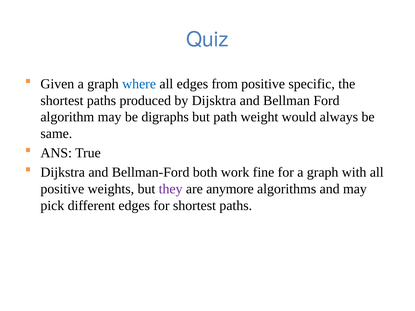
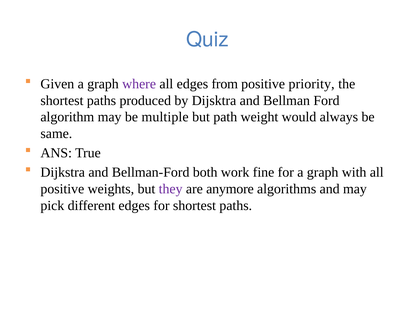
where colour: blue -> purple (139, 84)
specific: specific -> priority (312, 84)
digraphs: digraphs -> multiple (165, 117)
